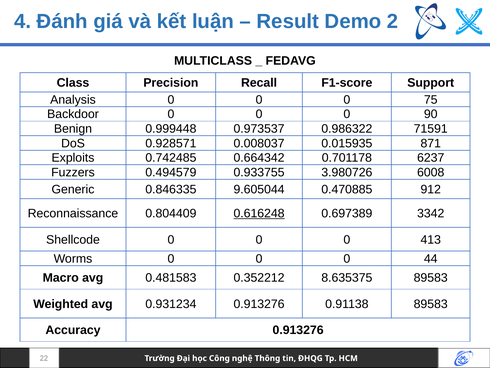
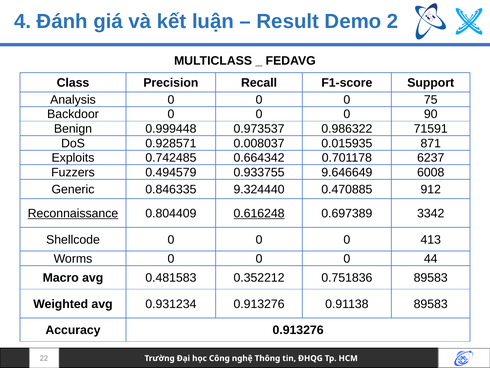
3.980726: 3.980726 -> 9.646649 (347, 172)
9.605044: 9.605044 -> 9.324440 (259, 189)
Reconnaissance underline: none -> present (73, 213)
8.635375: 8.635375 -> 0.751836 (347, 277)
